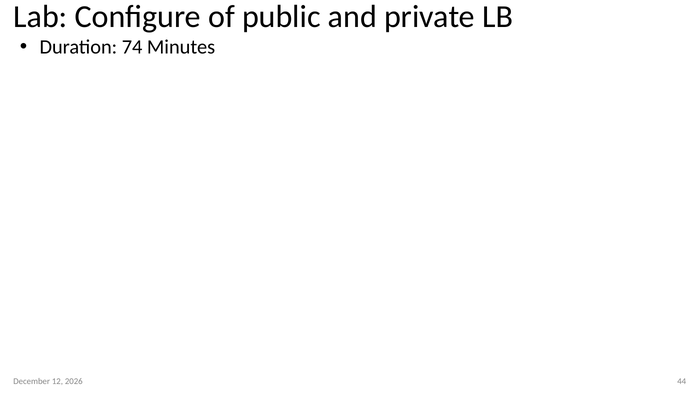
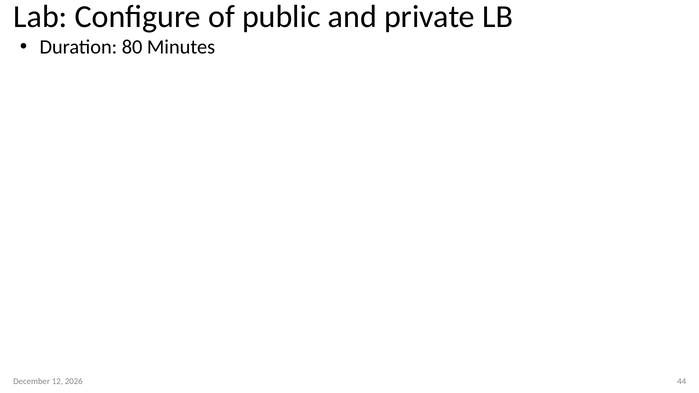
74: 74 -> 80 (132, 47)
